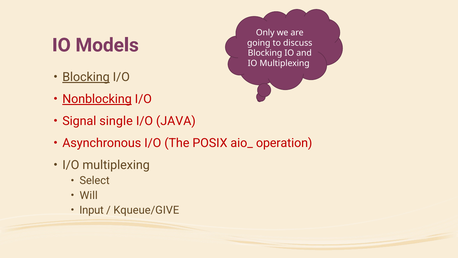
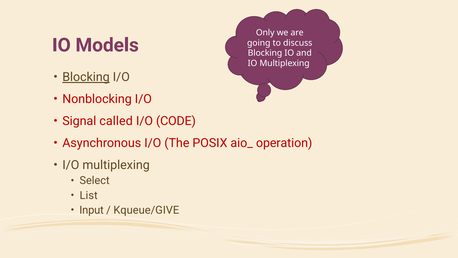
Nonblocking underline: present -> none (97, 99)
single: single -> called (116, 121)
JAVA: JAVA -> CODE (176, 121)
Will: Will -> List (89, 195)
